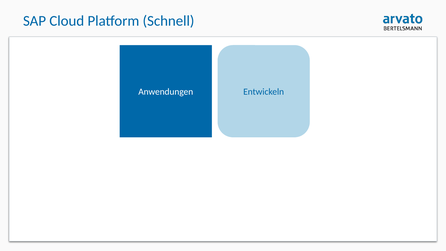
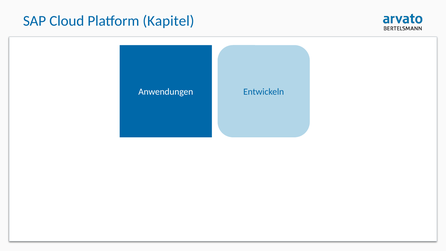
Schnell: Schnell -> Kapitel (168, 21)
